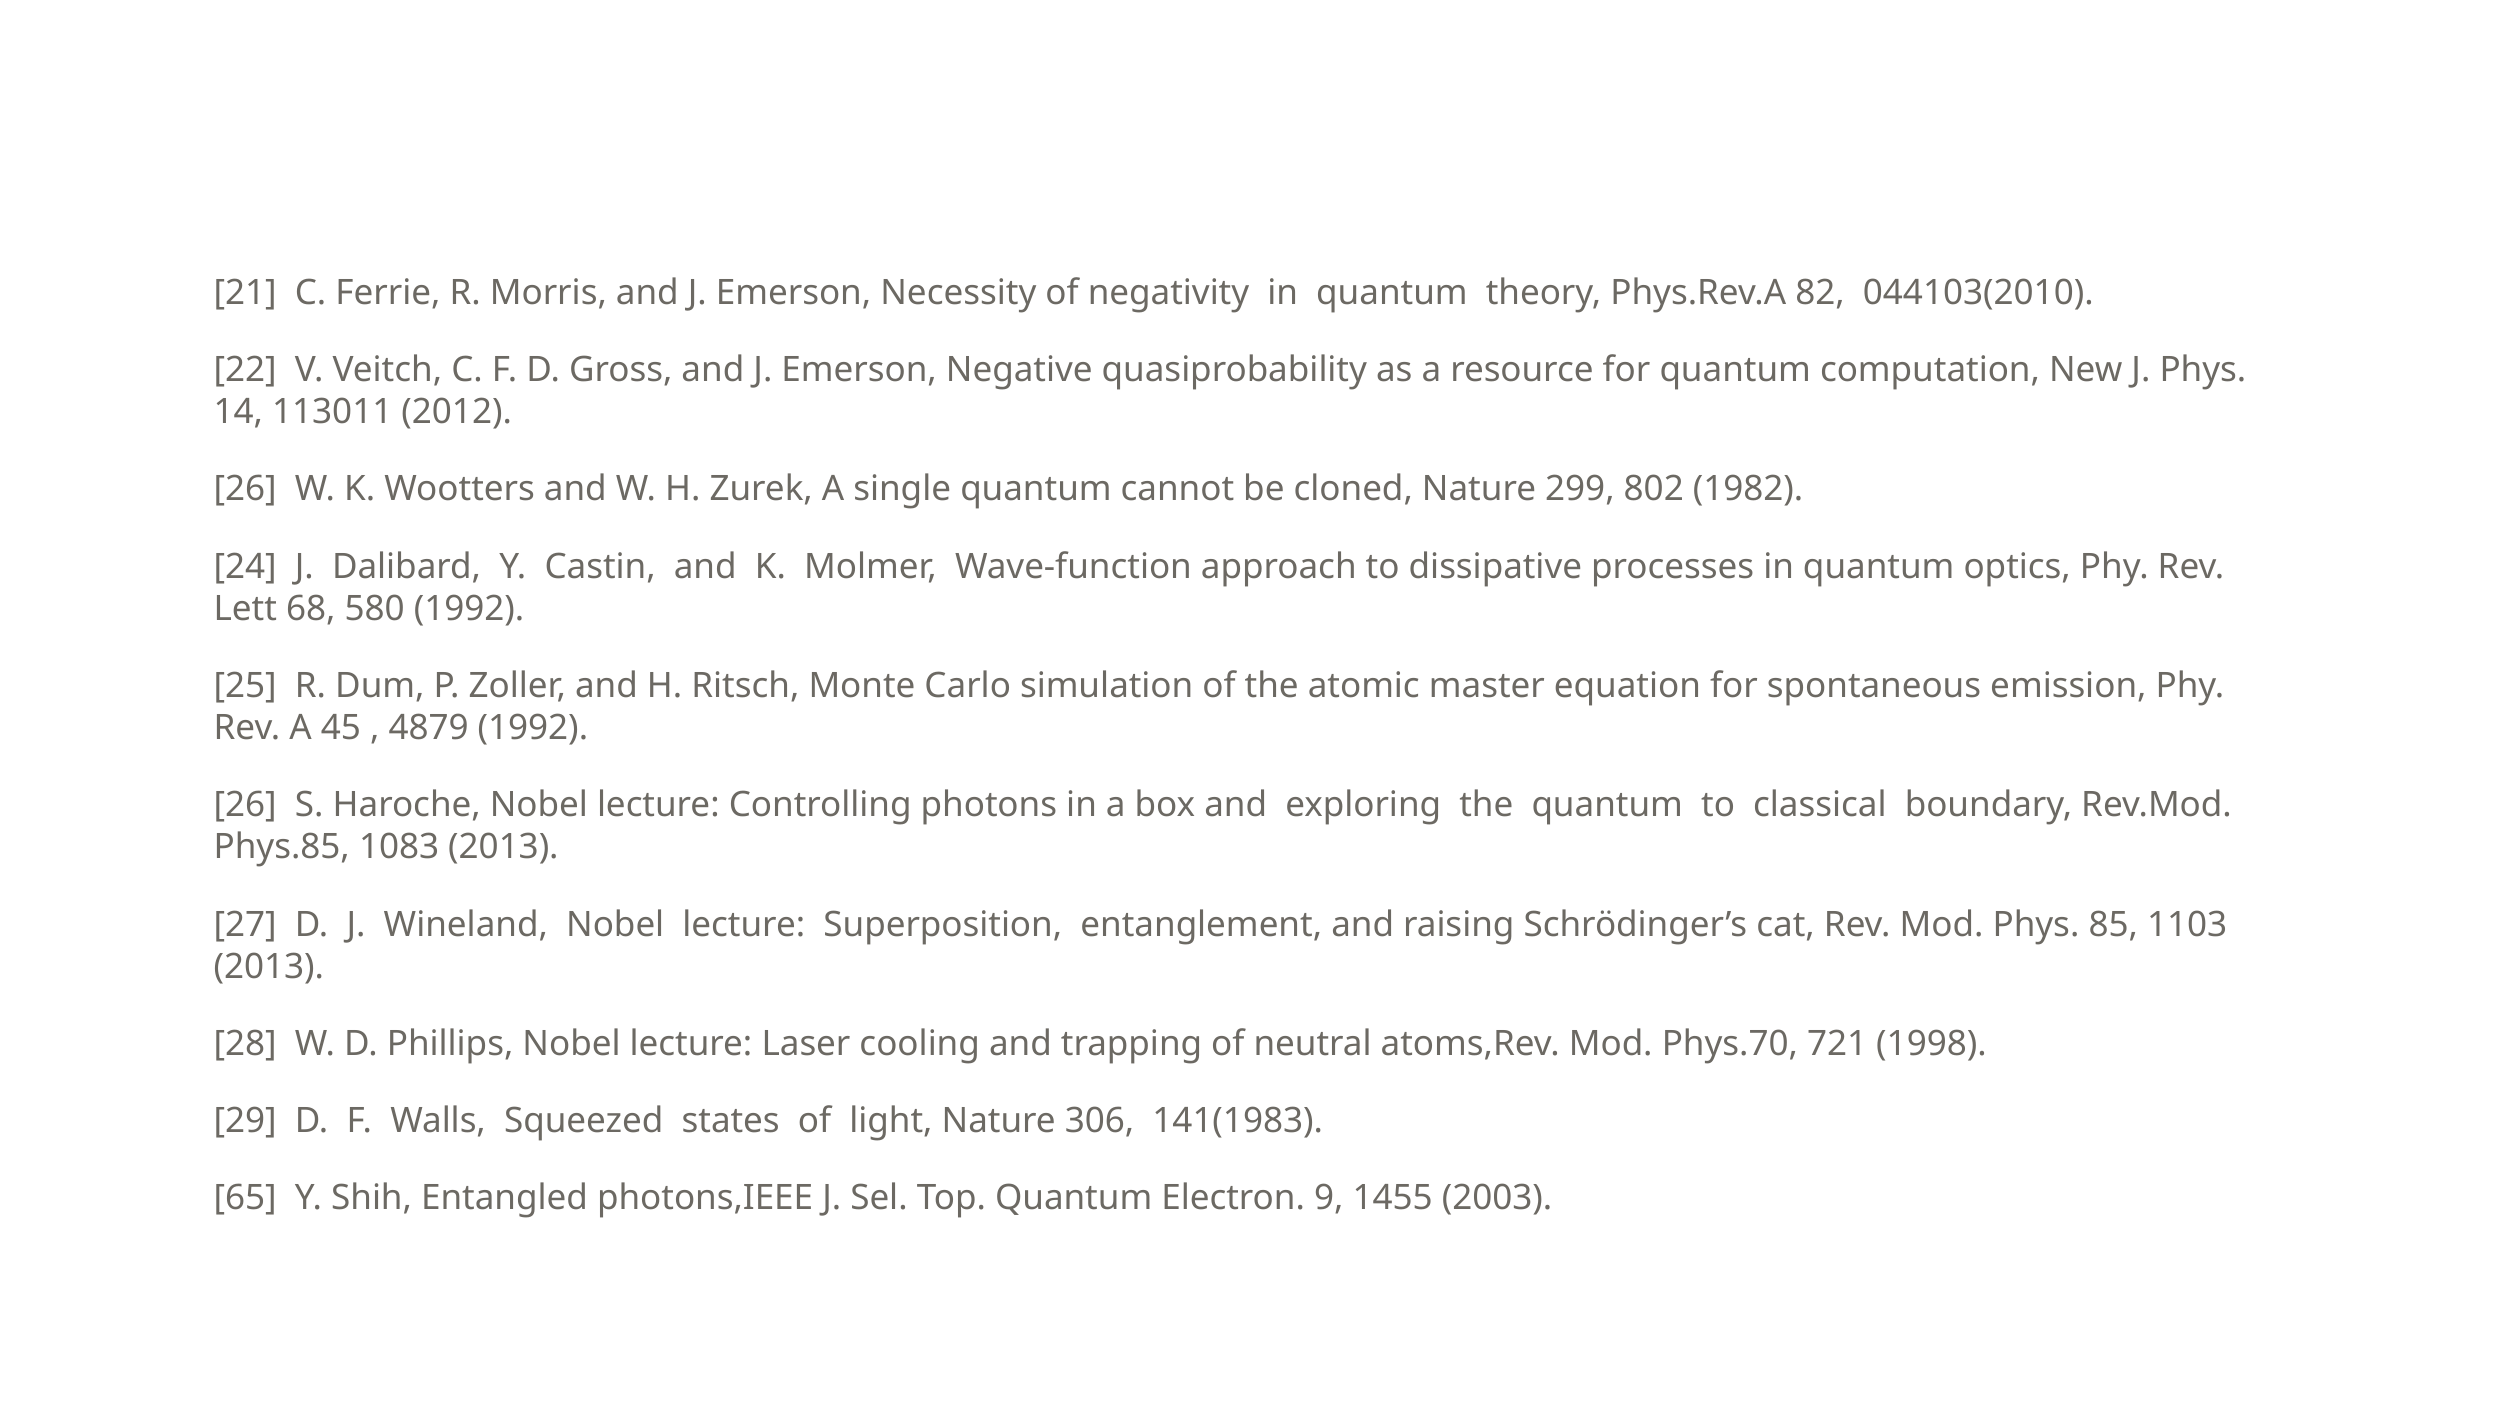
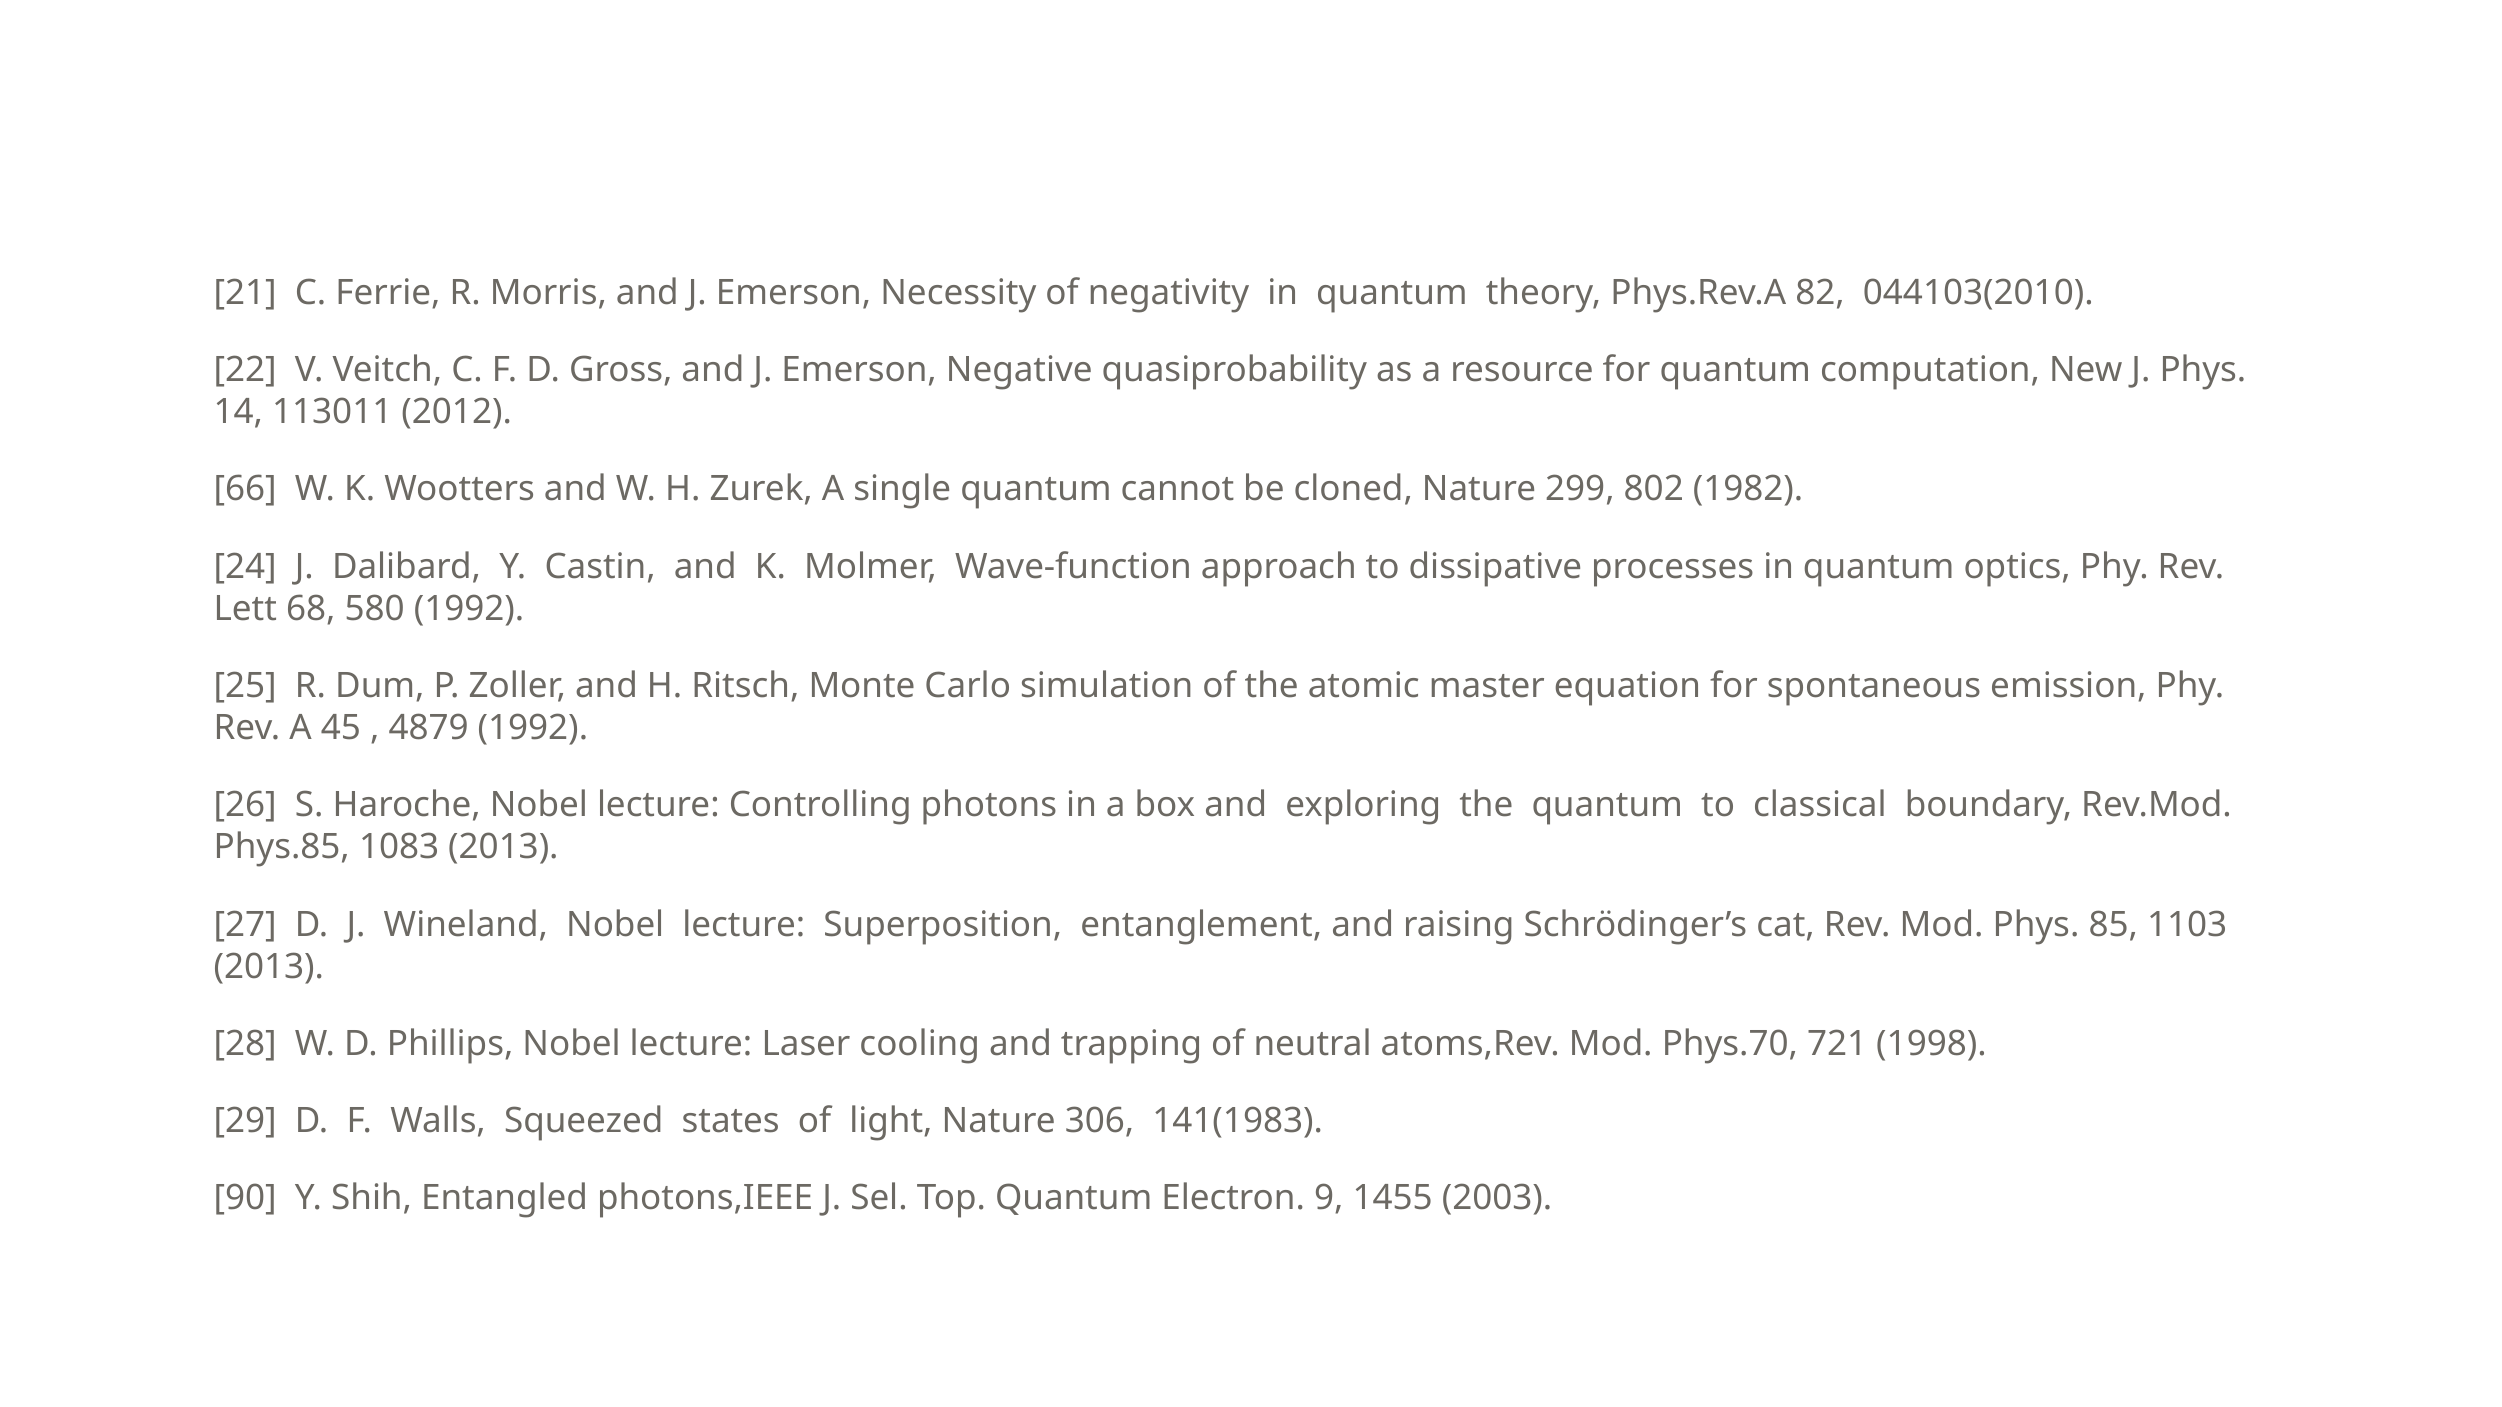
26: 26 -> 66 (245, 489)
65: 65 -> 90 (245, 1199)
